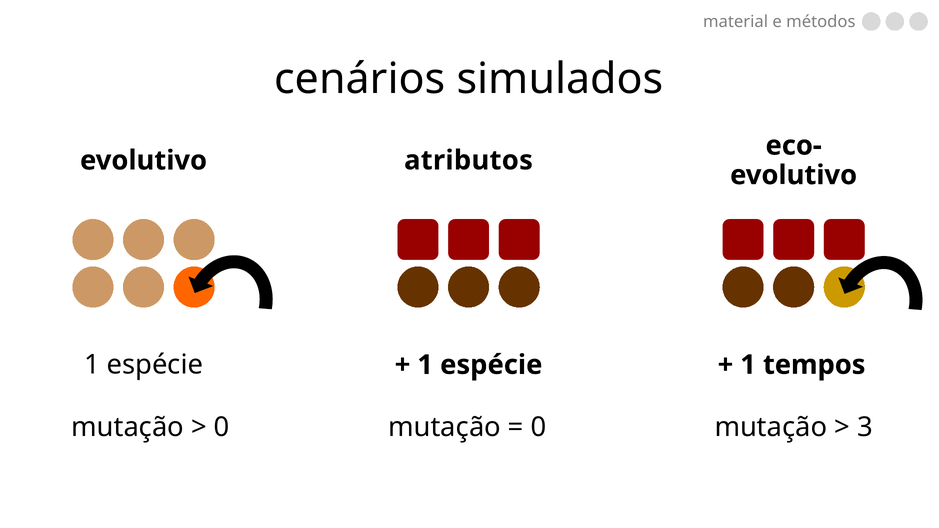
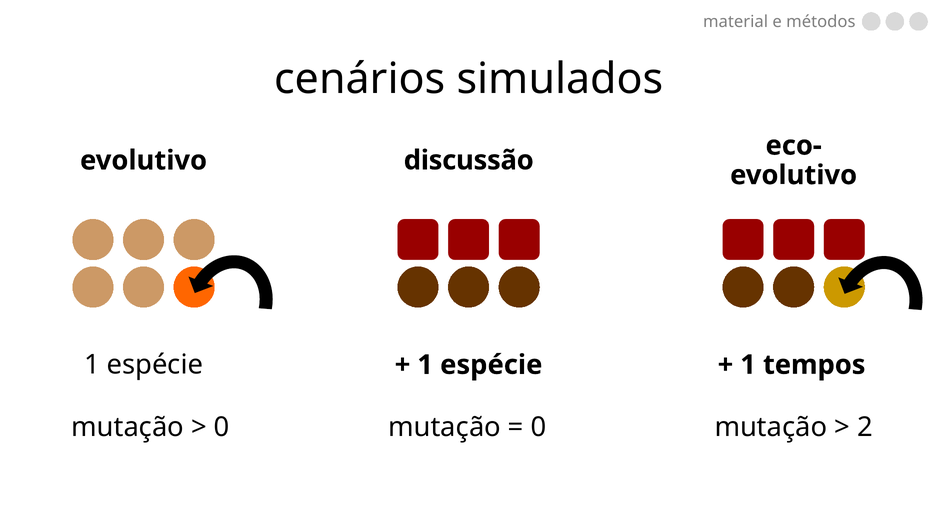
atributos: atributos -> discussão (469, 160)
3: 3 -> 2 (865, 427)
